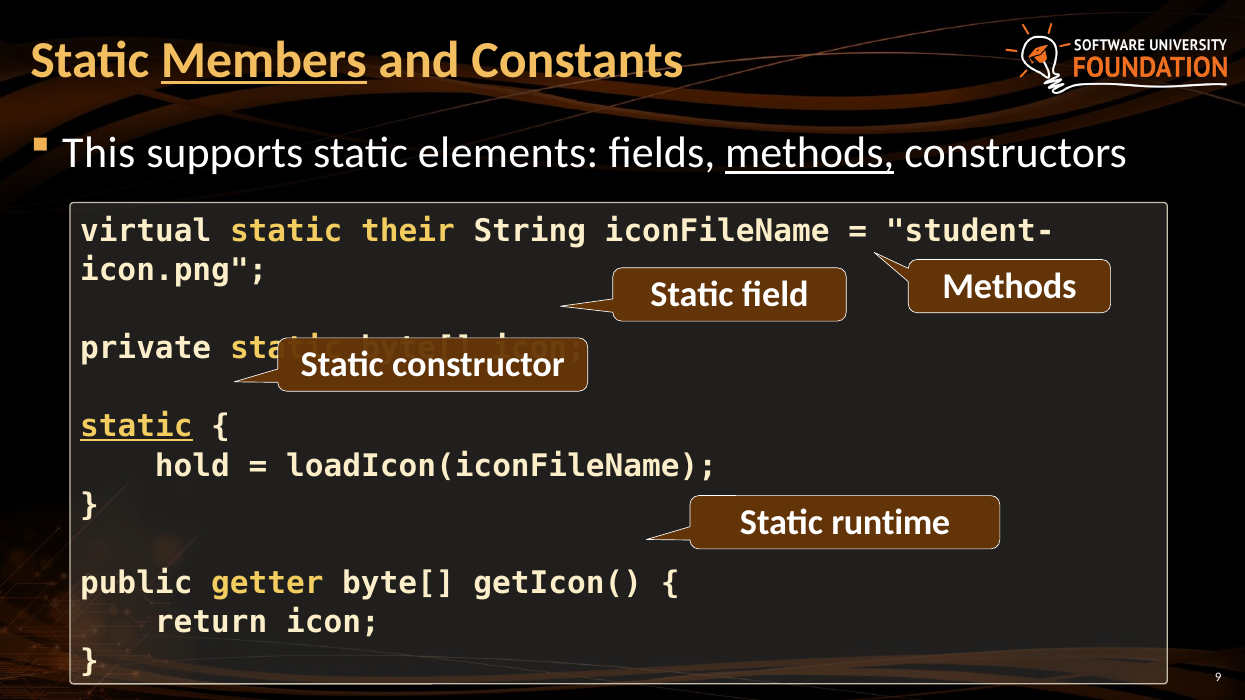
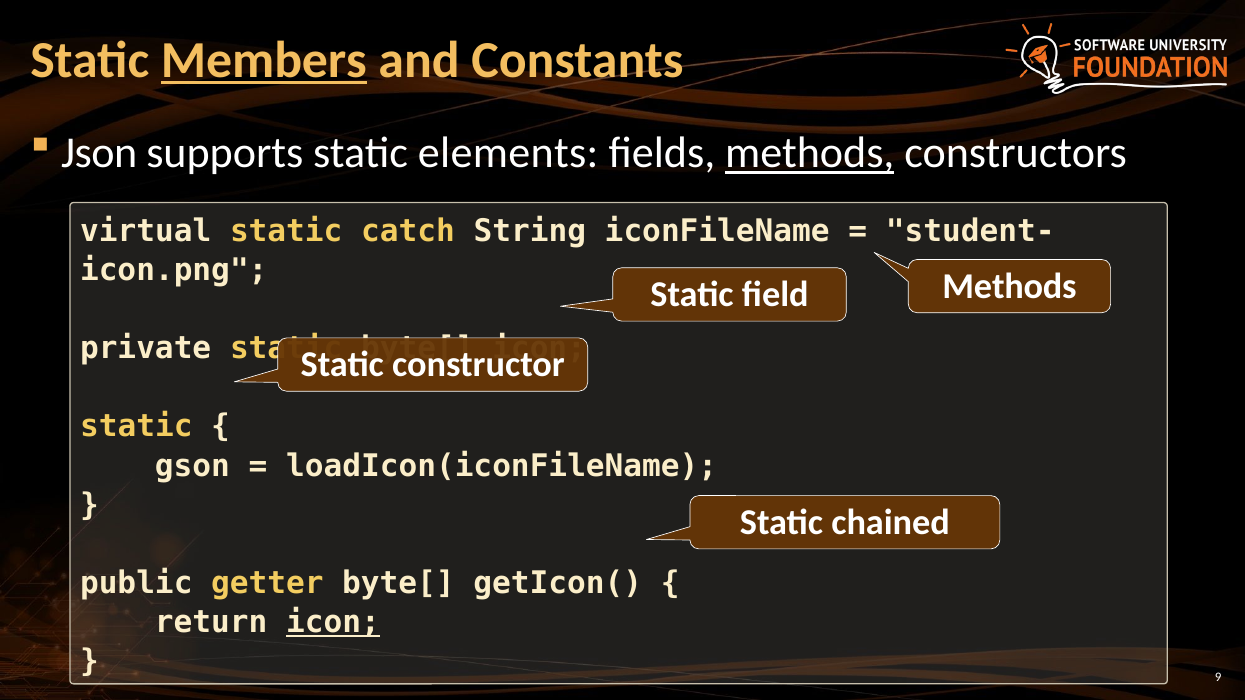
This: This -> Json (99, 153)
their: their -> catch (408, 231)
static underline: present -> none (136, 427)
hold: hold -> gson (192, 466)
runtime: runtime -> chained (891, 523)
icon underline: none -> present (333, 623)
